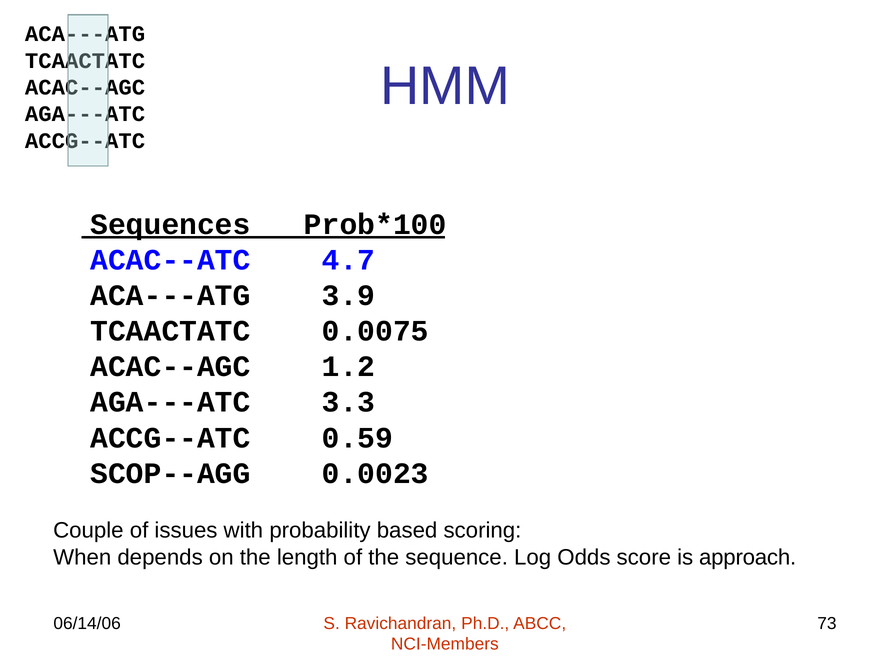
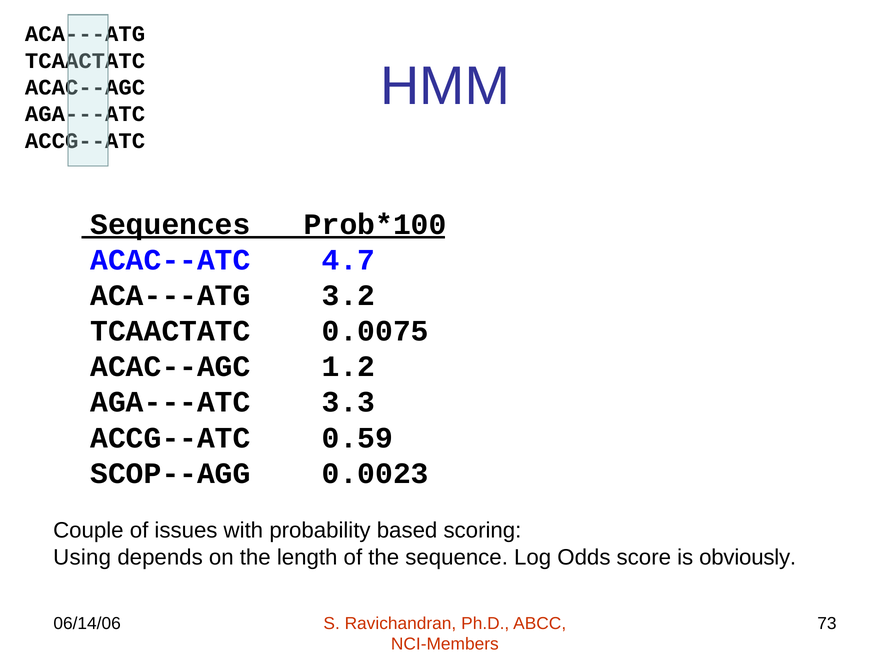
3.9: 3.9 -> 3.2 (348, 296)
When: When -> Using (82, 558)
approach: approach -> obviously (748, 558)
